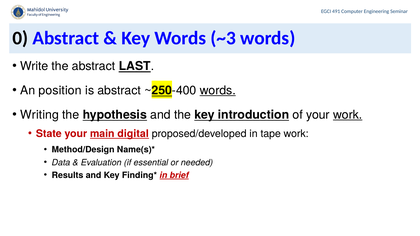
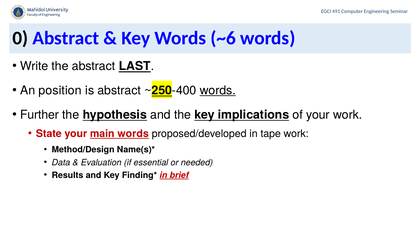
~3: ~3 -> ~6 (223, 38)
Writing: Writing -> Further (40, 115)
introduction: introduction -> implications (254, 115)
work underline: present -> none (348, 115)
main digital: digital -> words (133, 134)
